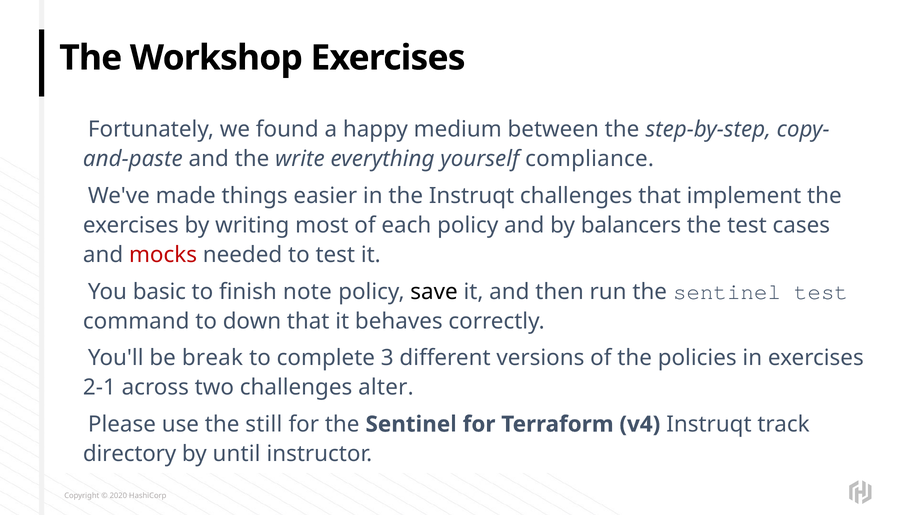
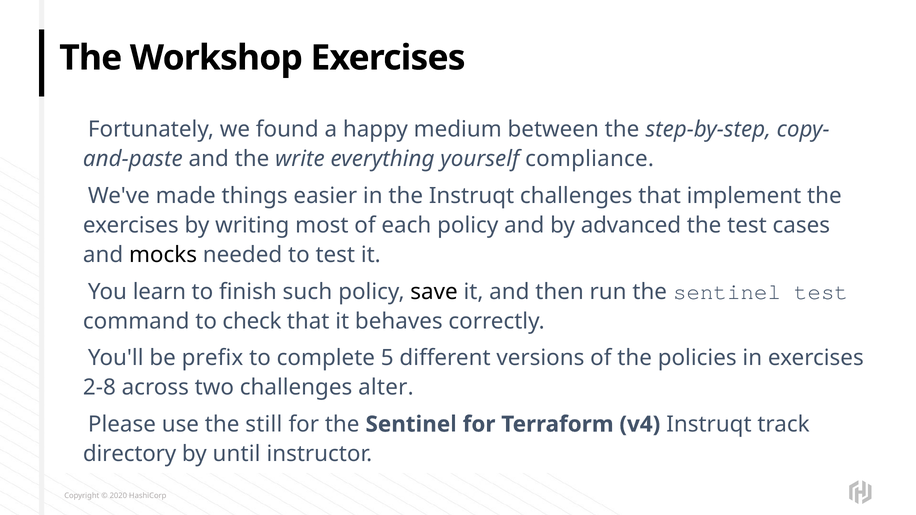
balancers: balancers -> advanced (631, 225)
mocks colour: red -> black (163, 255)
basic: basic -> learn (159, 292)
note: note -> such (307, 292)
down: down -> check (252, 321)
break: break -> prefix (213, 358)
3: 3 -> 5 (387, 358)
2-1: 2-1 -> 2-8 (99, 388)
